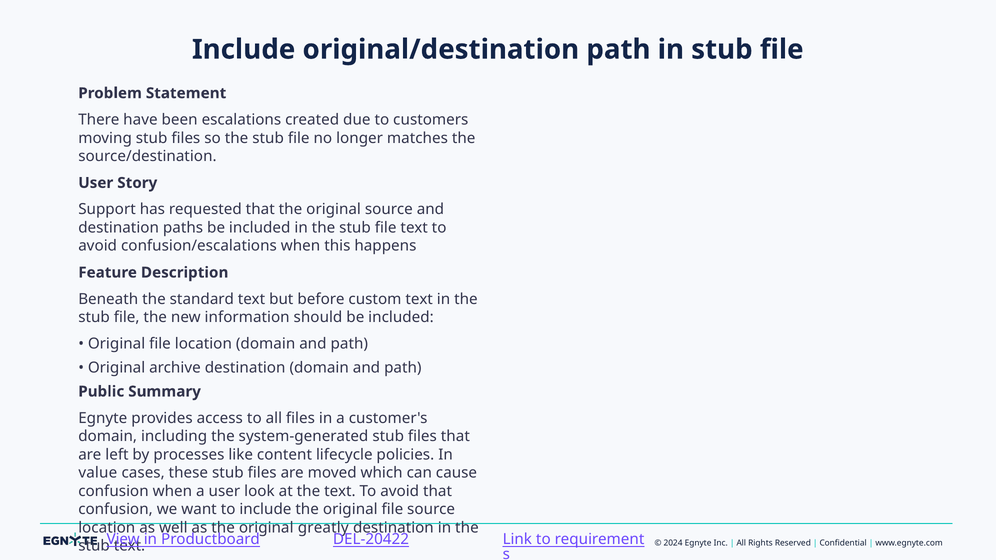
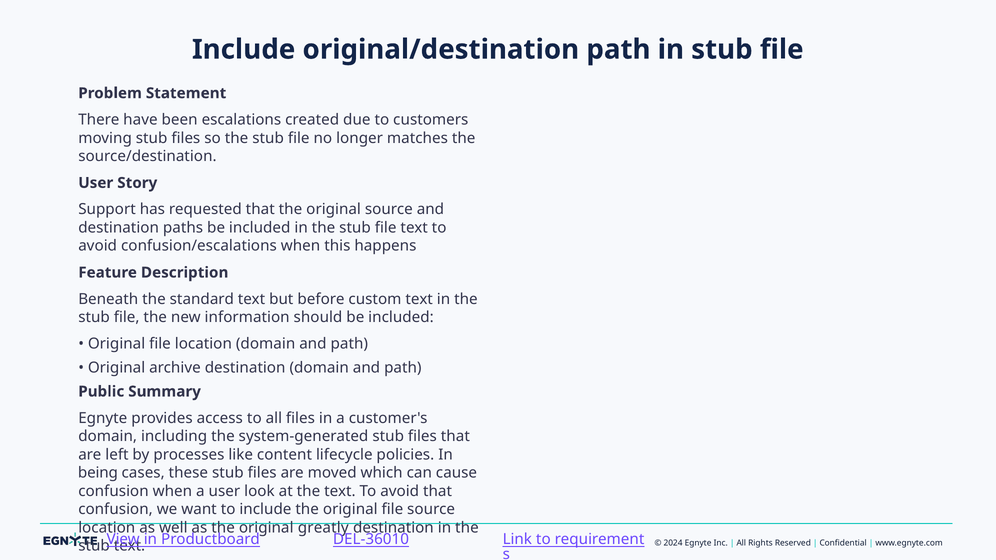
value: value -> being (98, 473)
DEL-20422: DEL-20422 -> DEL-36010 (371, 540)
